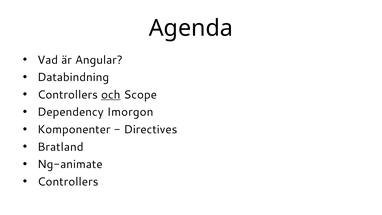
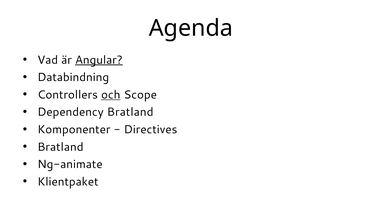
Angular underline: none -> present (99, 60)
Dependency Imorgon: Imorgon -> Bratland (130, 112)
Controllers: Controllers -> Klientpaket (68, 182)
